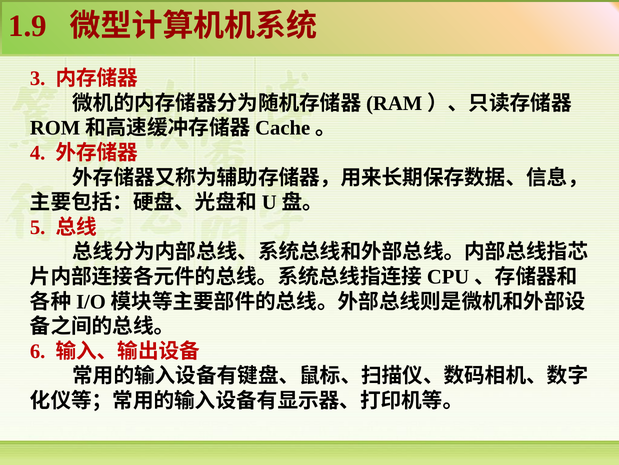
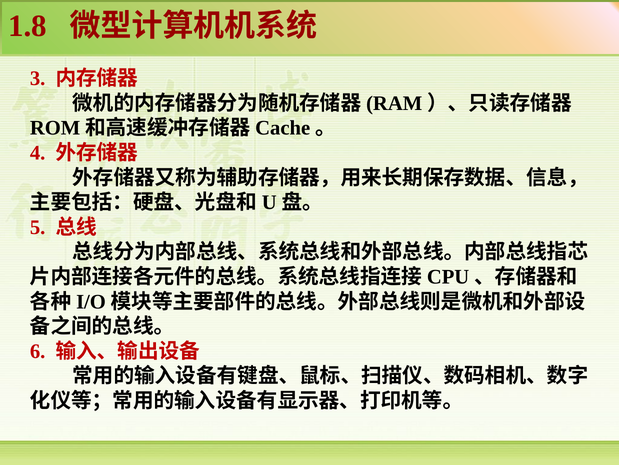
1.9: 1.9 -> 1.8 (27, 26)
